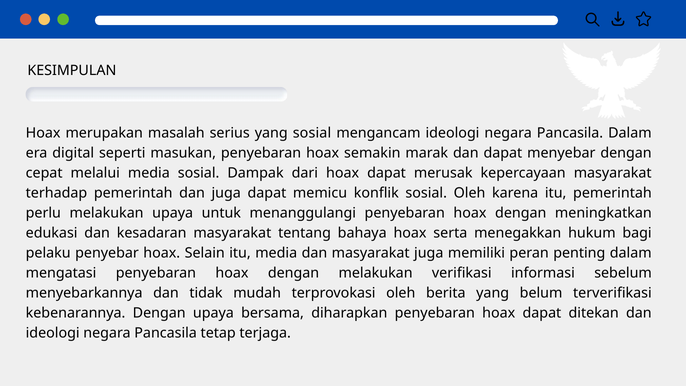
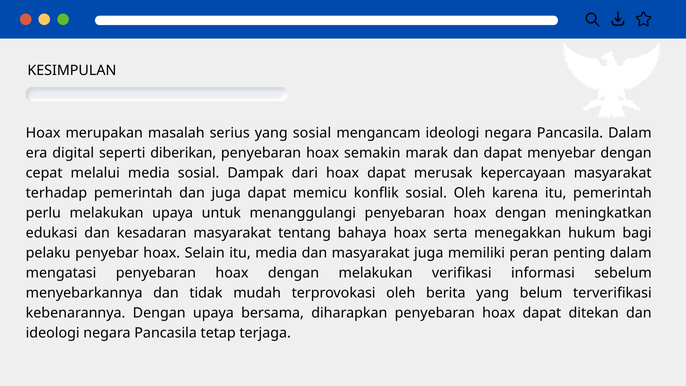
masukan: masukan -> diberikan (183, 153)
